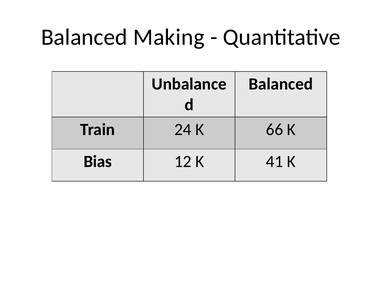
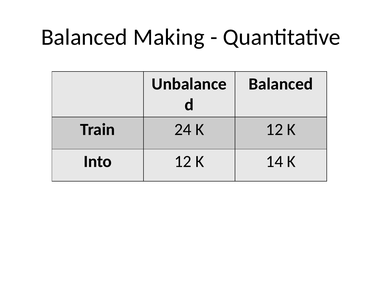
K 66: 66 -> 12 (275, 129)
Bias: Bias -> Into (98, 161)
41: 41 -> 14 (275, 161)
